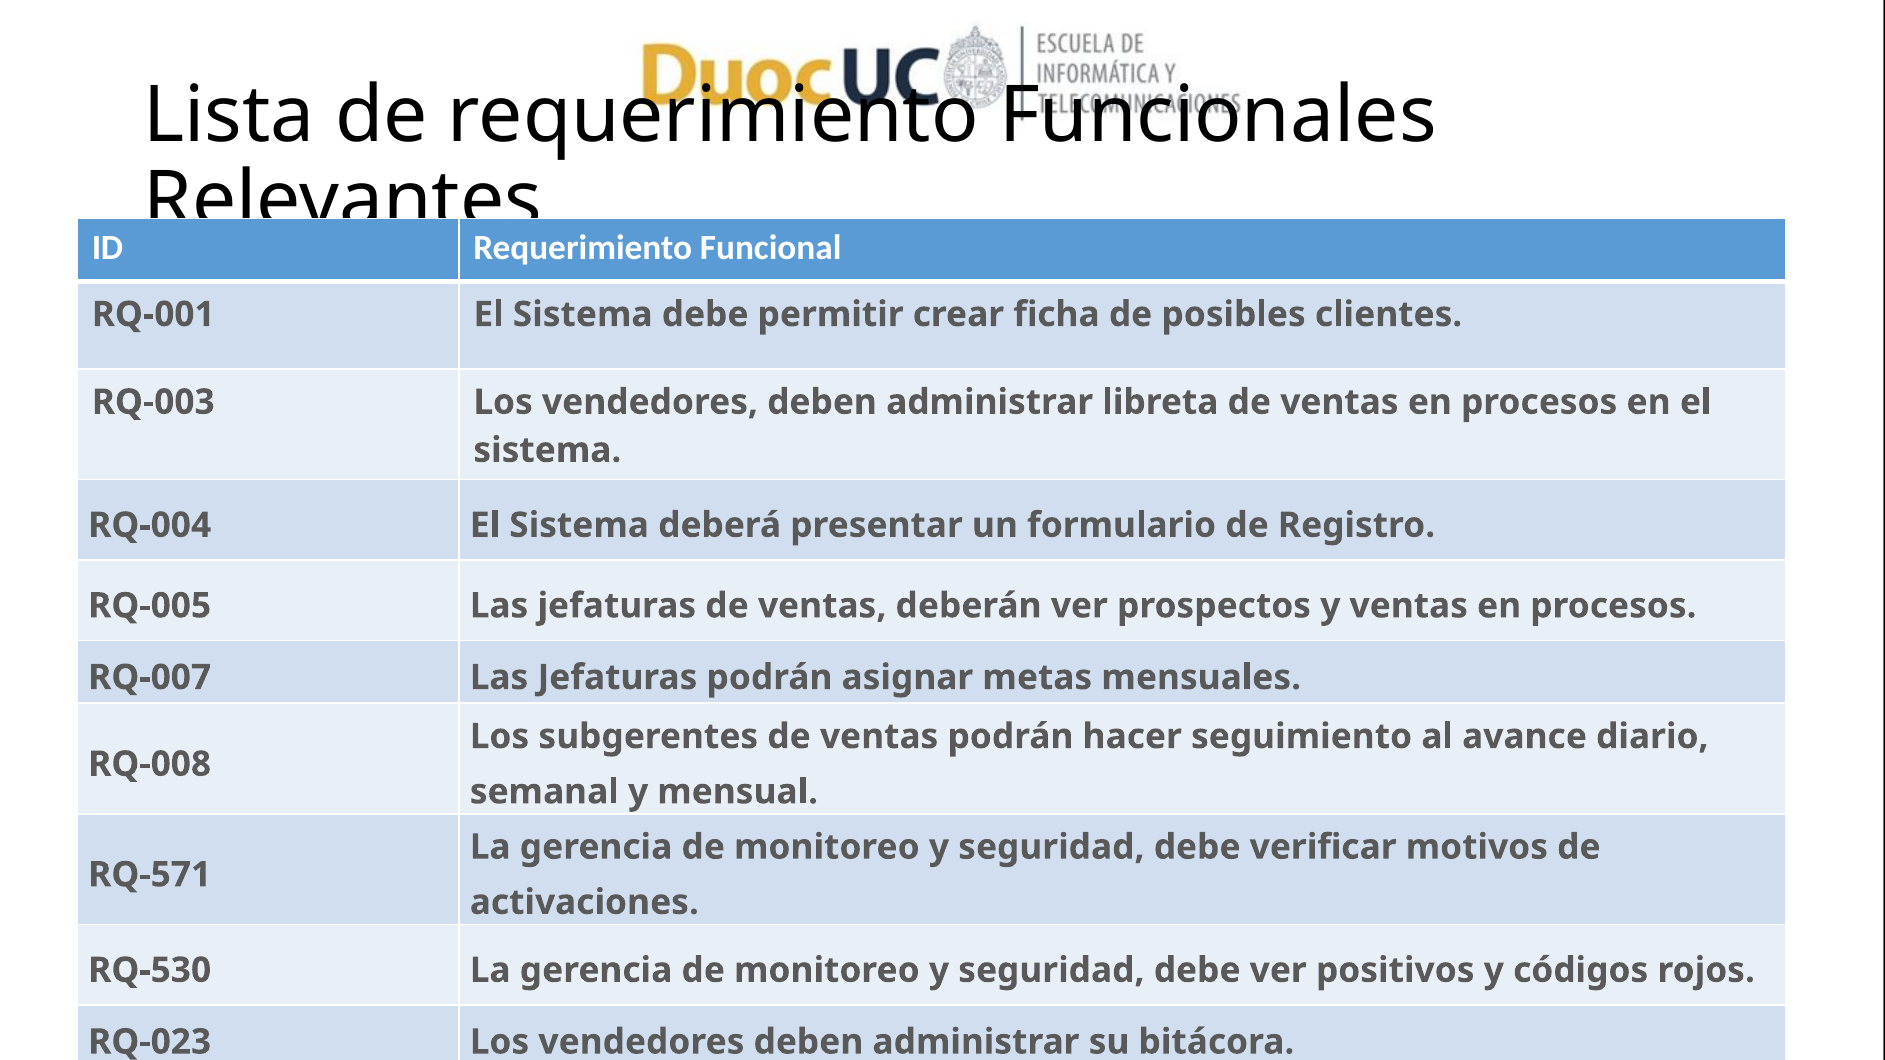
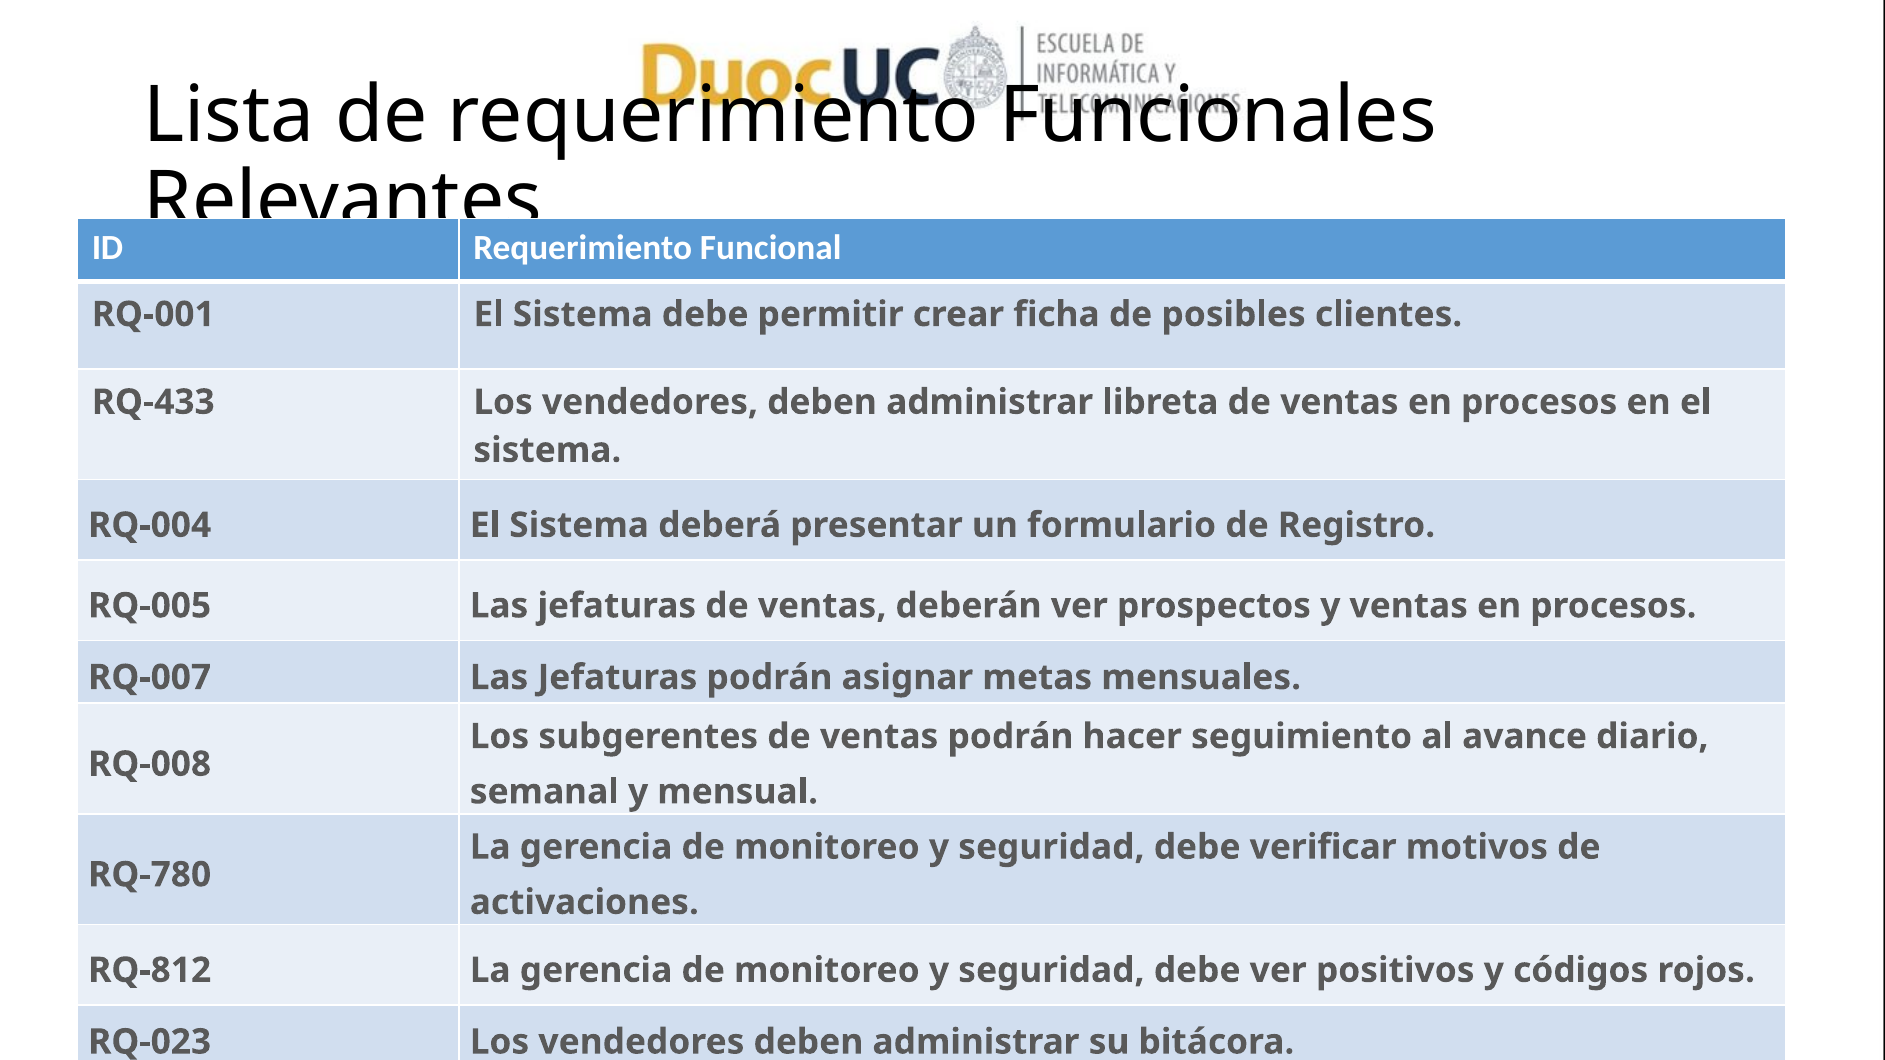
RQ-003: RQ-003 -> RQ-433 (153, 402)
RQ-571: RQ-571 -> RQ-780 (150, 875)
RQ-530: RQ-530 -> RQ-812 (150, 970)
